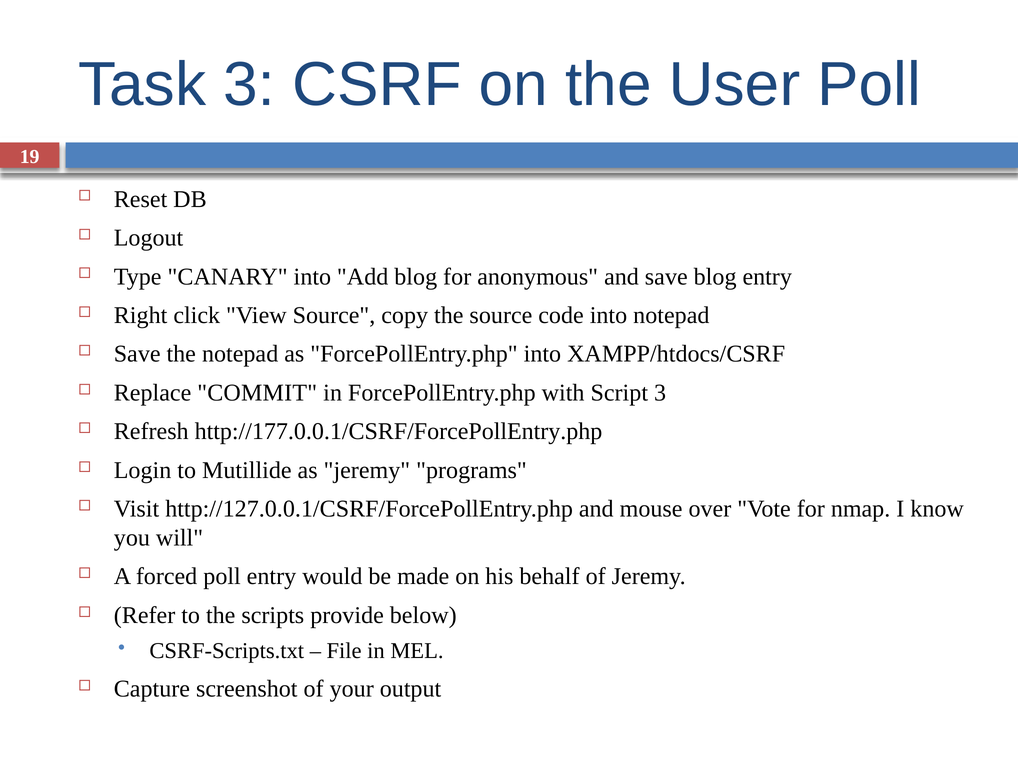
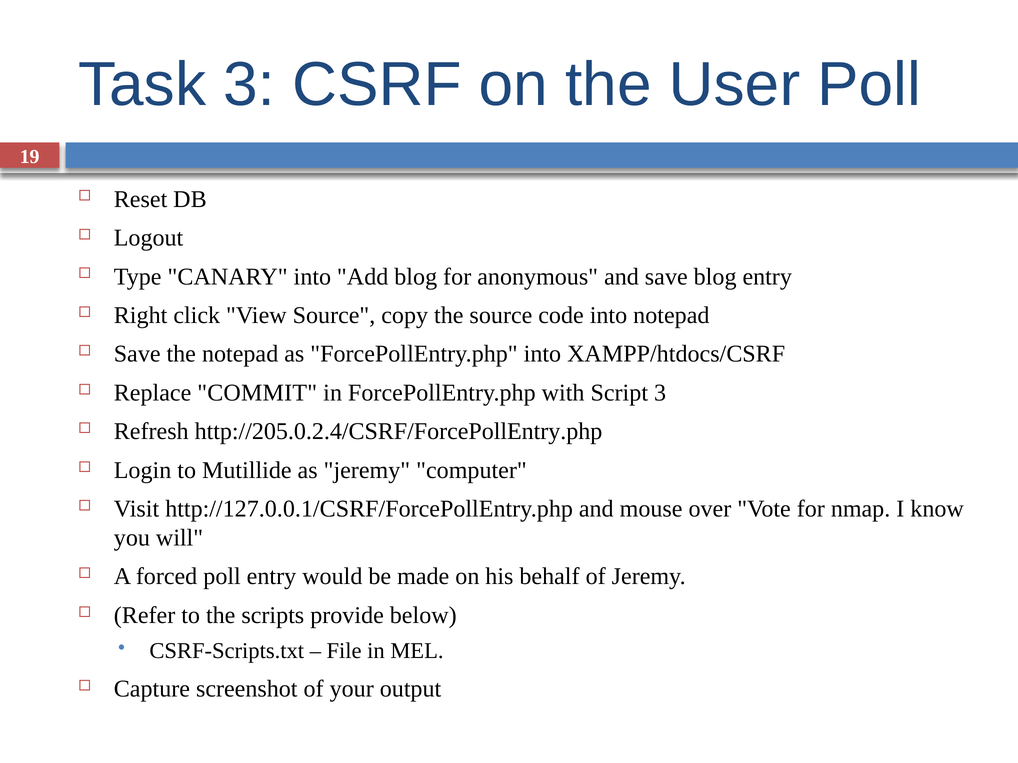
http://177.0.0.1/CSRF/ForcePollEntry.php: http://177.0.0.1/CSRF/ForcePollEntry.php -> http://205.0.2.4/CSRF/ForcePollEntry.php (399, 432)
programs: programs -> computer (471, 471)
